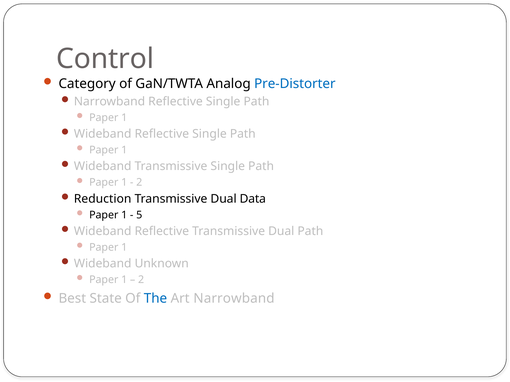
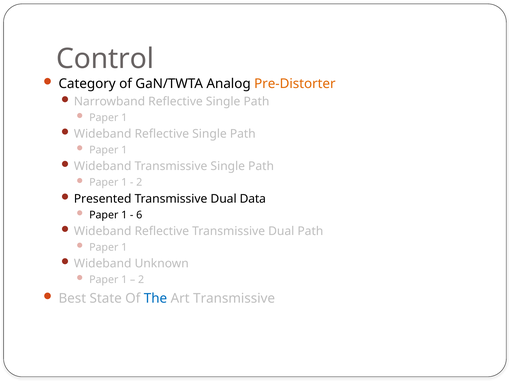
Pre-Distorter colour: blue -> orange (295, 84)
Reduction: Reduction -> Presented (103, 199)
5: 5 -> 6 (139, 215)
Art Narrowband: Narrowband -> Transmissive (234, 299)
